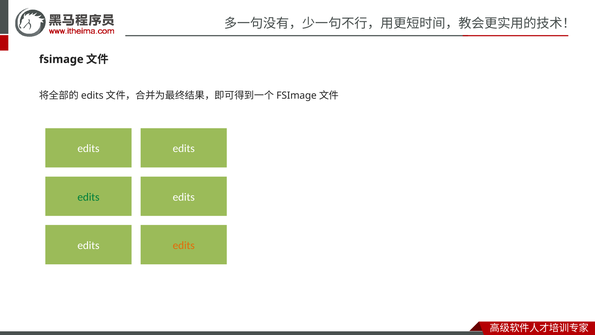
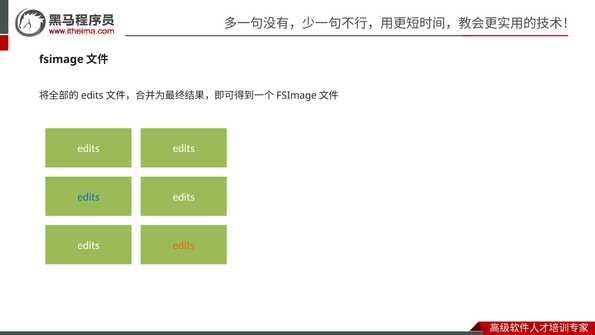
edits colour: green -> blue (88, 197)
